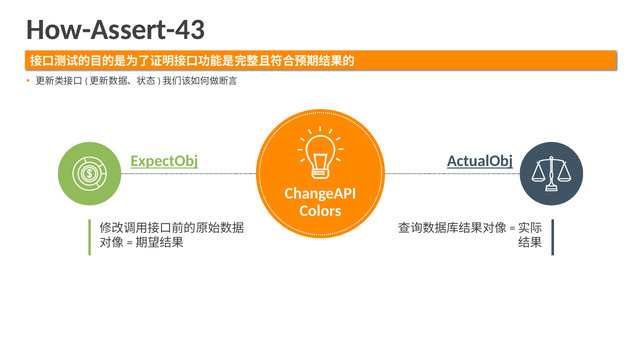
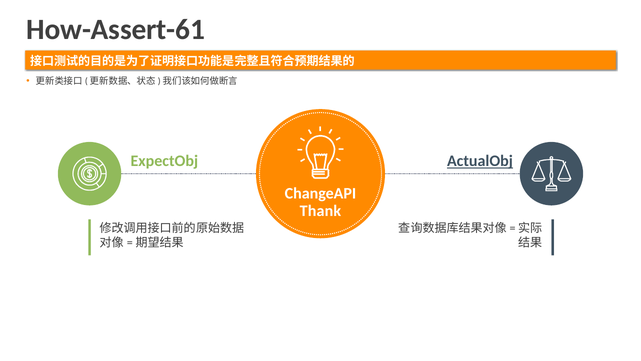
How-Assert-43: How-Assert-43 -> How-Assert-61 (116, 29)
ExpectObj underline: present -> none (164, 161)
Colors: Colors -> Thank (320, 211)
